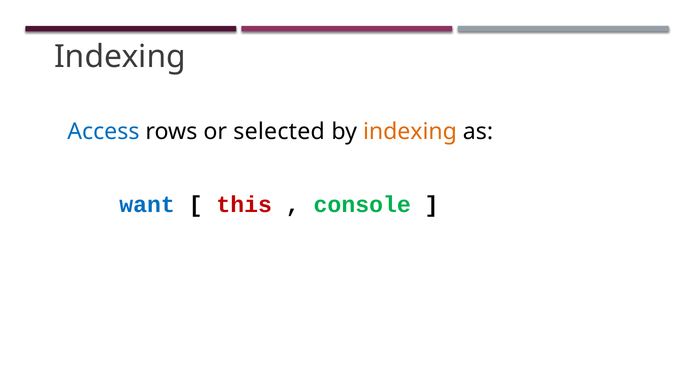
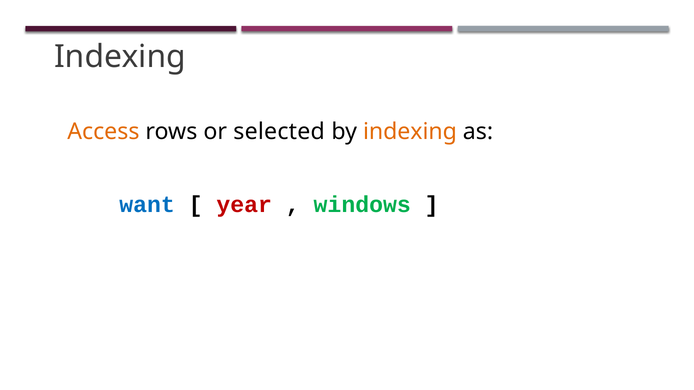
Access colour: blue -> orange (103, 132)
this: this -> year (244, 205)
console: console -> windows (362, 205)
